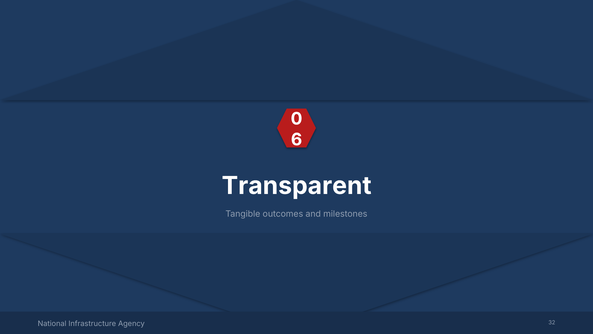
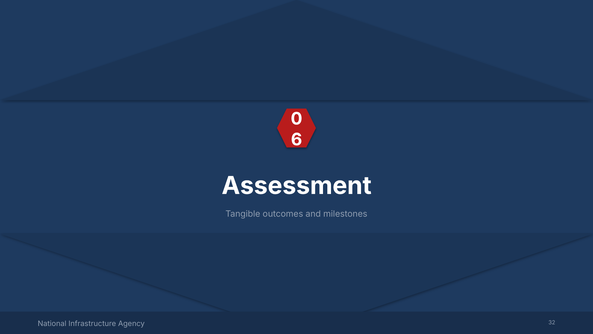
Transparent: Transparent -> Assessment (297, 186)
